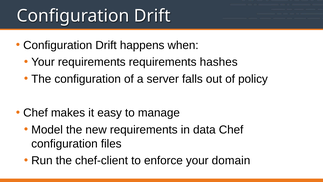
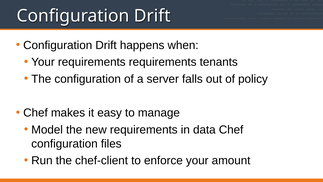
hashes: hashes -> tenants (219, 62)
domain: domain -> amount (231, 160)
